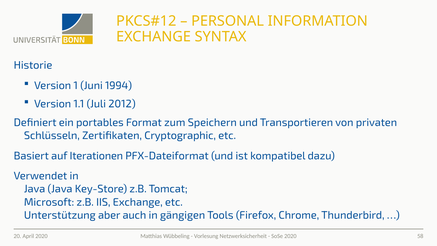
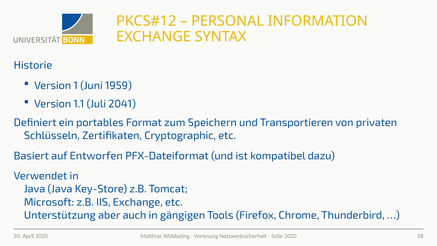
1994: 1994 -> 1959 (118, 86)
2012: 2012 -> 2041 (122, 104)
Iterationen: Iterationen -> Entworfen (96, 156)
